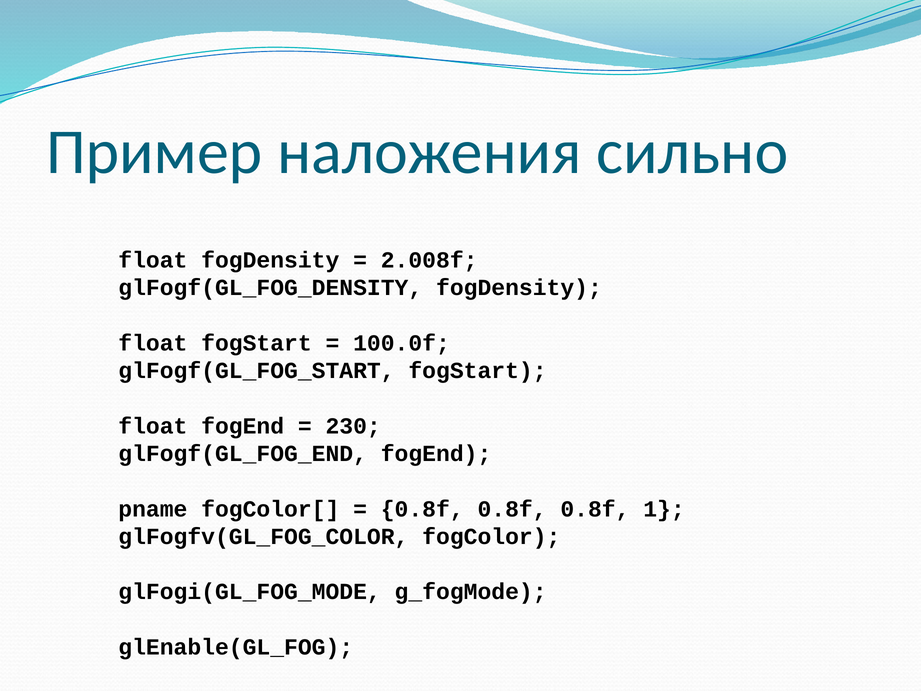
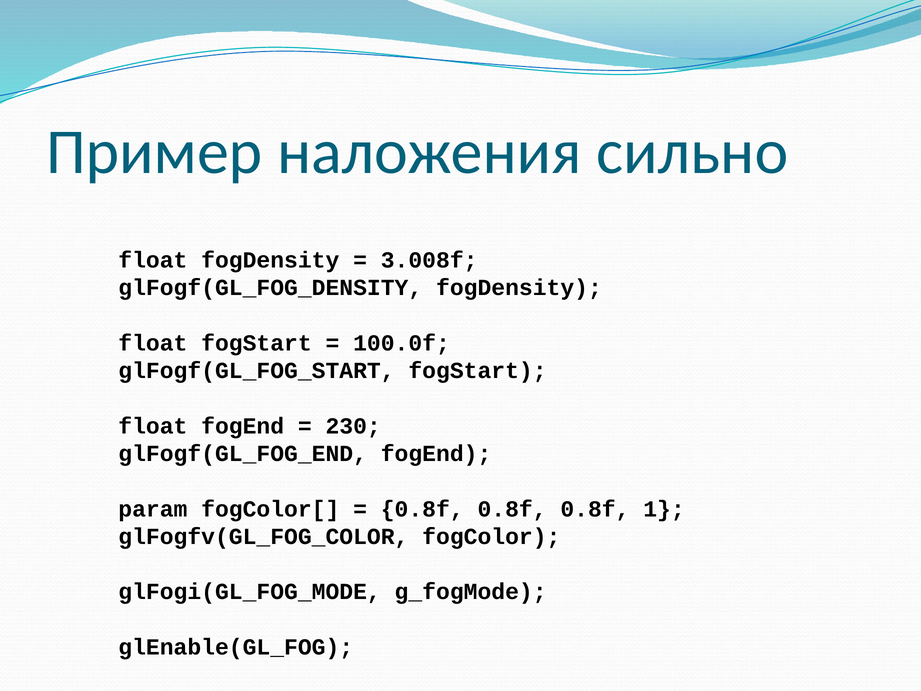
2.008f: 2.008f -> 3.008f (429, 260)
pname: pname -> param (153, 509)
